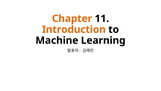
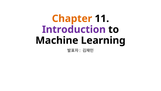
Introduction colour: orange -> purple (74, 29)
